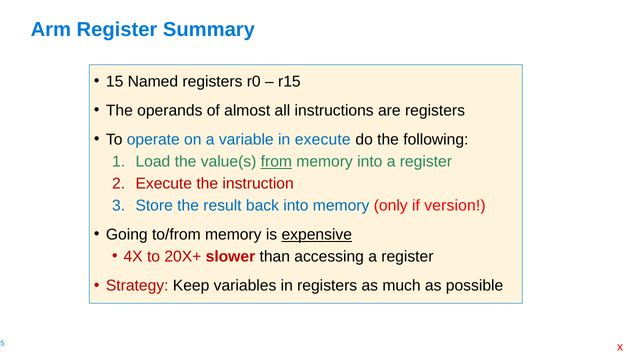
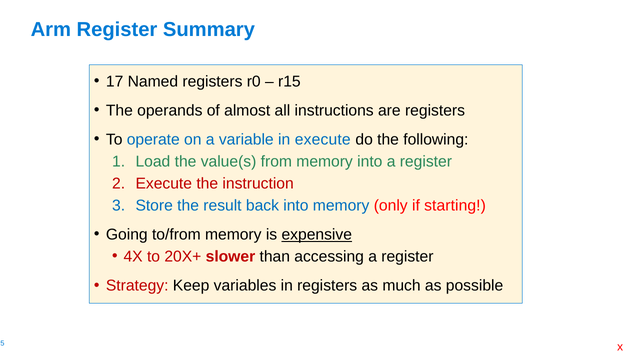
15: 15 -> 17 (115, 81)
from underline: present -> none (276, 162)
version: version -> starting (455, 206)
